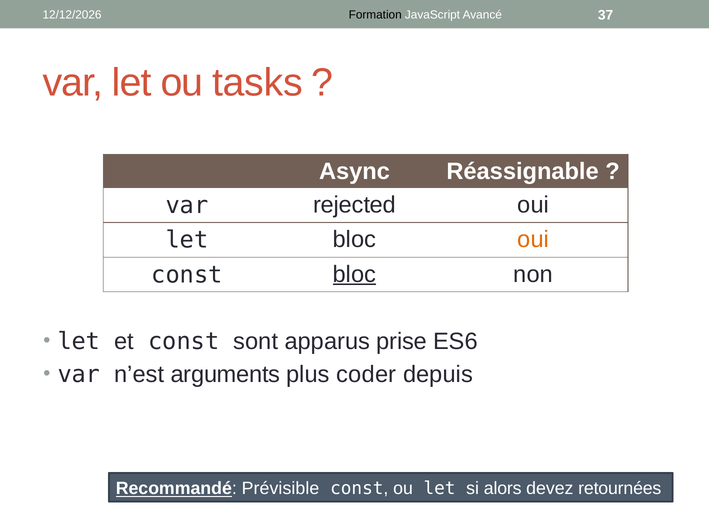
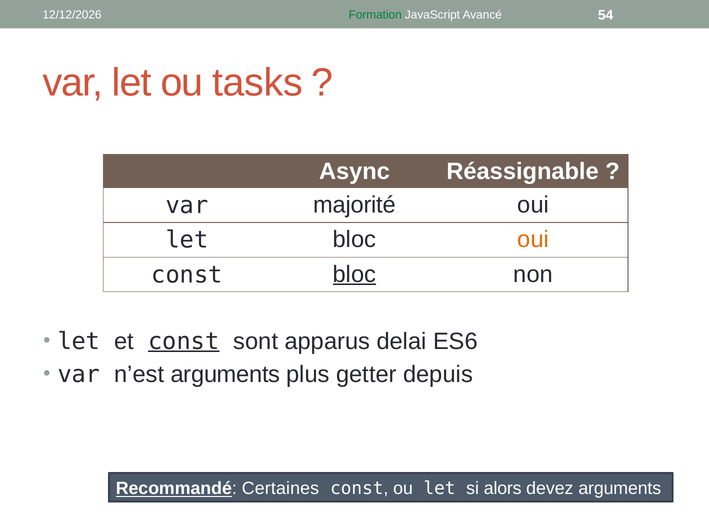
Formation colour: black -> green (375, 15)
37: 37 -> 54 (606, 15)
rejected: rejected -> majorité (355, 205)
const underline: none -> present (184, 341)
prise: prise -> delai (402, 341)
coder: coder -> getter (366, 374)
Prévisible: Prévisible -> Certaines (280, 488)
devez retournées: retournées -> arguments (620, 488)
